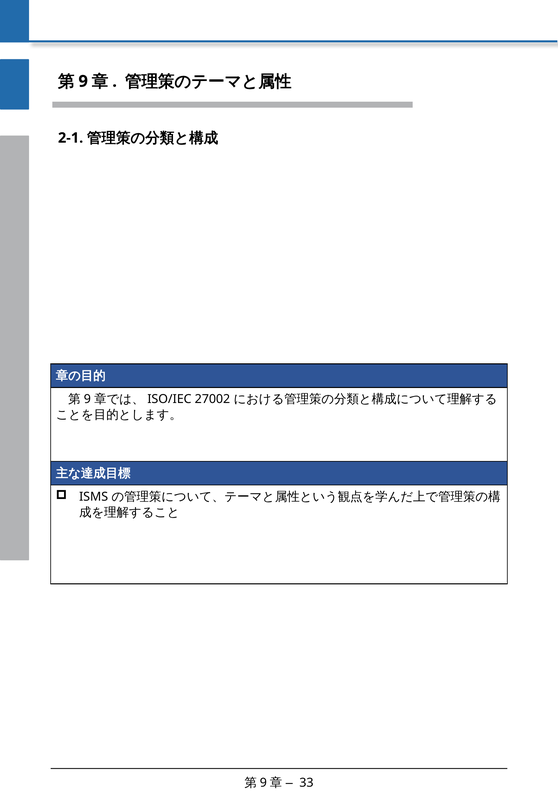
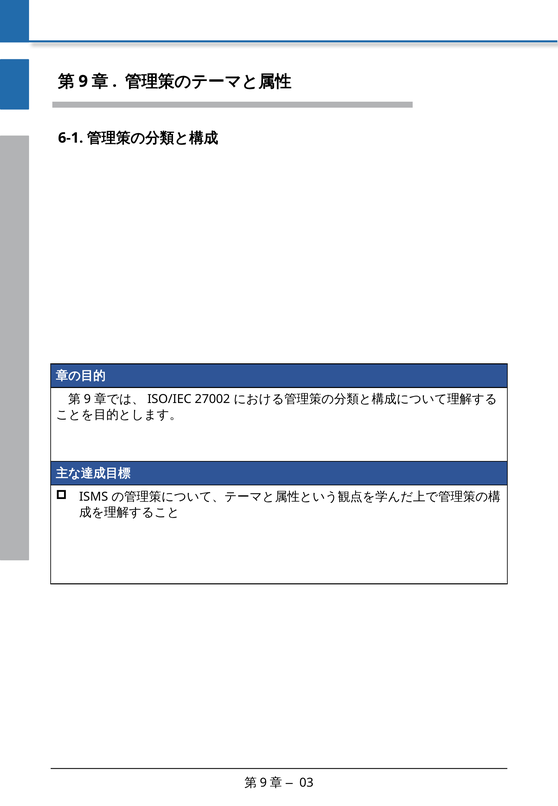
2-1: 2-1 -> 6-1 (71, 138)
33: 33 -> 03 (306, 783)
